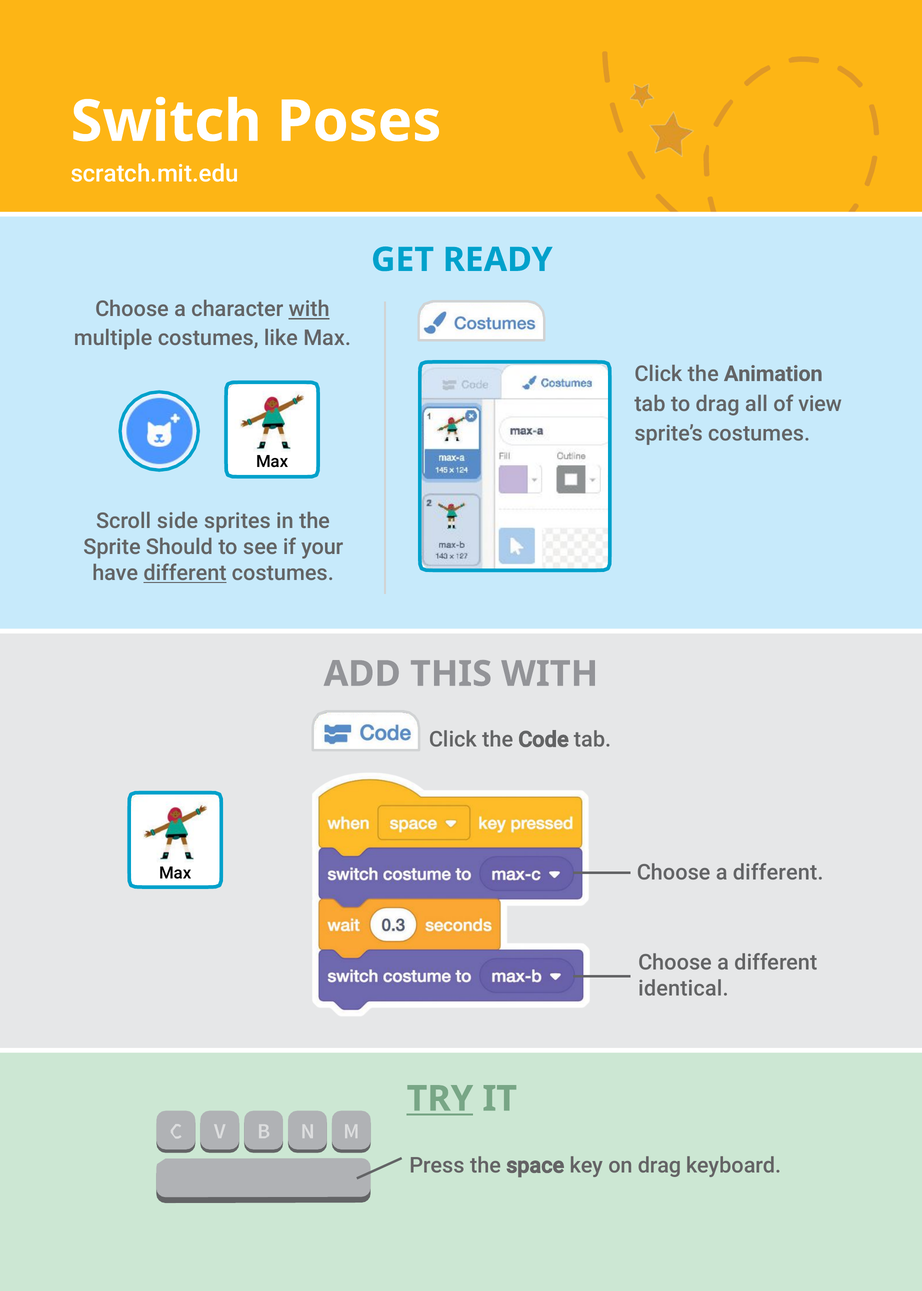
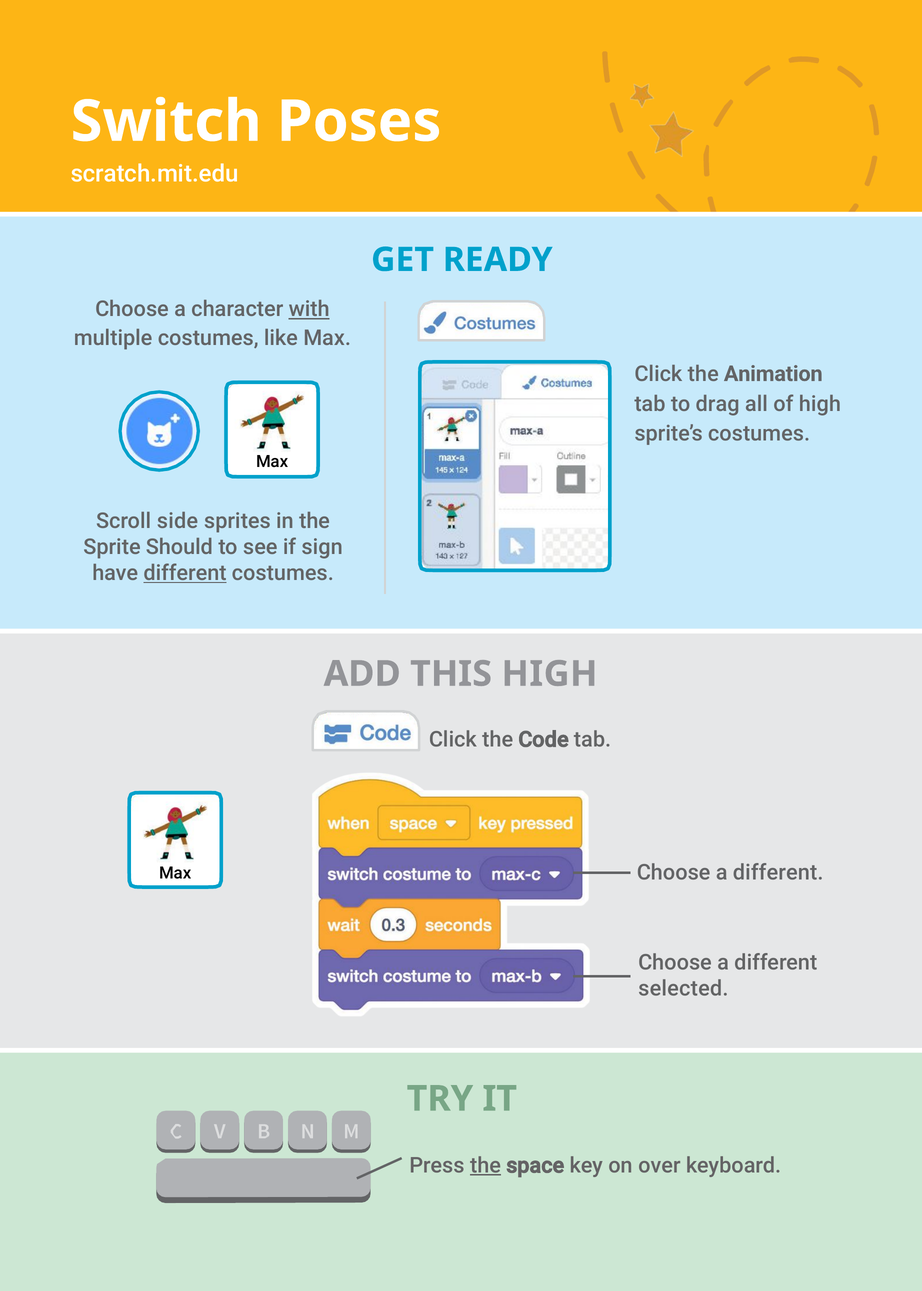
of view: view -> high (820, 404)
your: your -> sign (322, 547)
THIS WITH: WITH -> HIGH (549, 674)
identical: identical -> selected (683, 989)
TRY underline: present -> none (440, 1099)
the underline: none -> present (486, 1165)
on drag: drag -> over (659, 1165)
